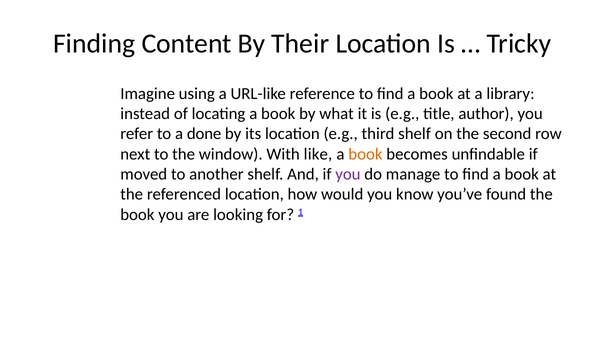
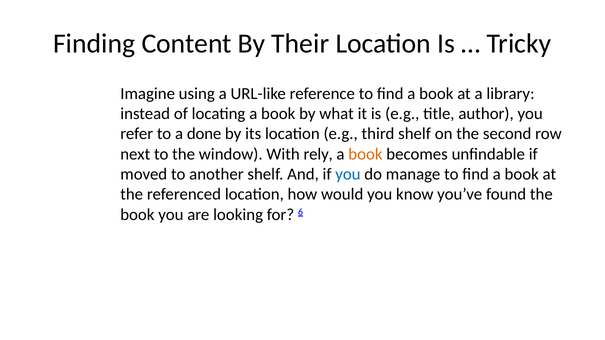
like: like -> rely (318, 154)
you colour: purple -> blue (348, 174)
1: 1 -> 6 (301, 212)
